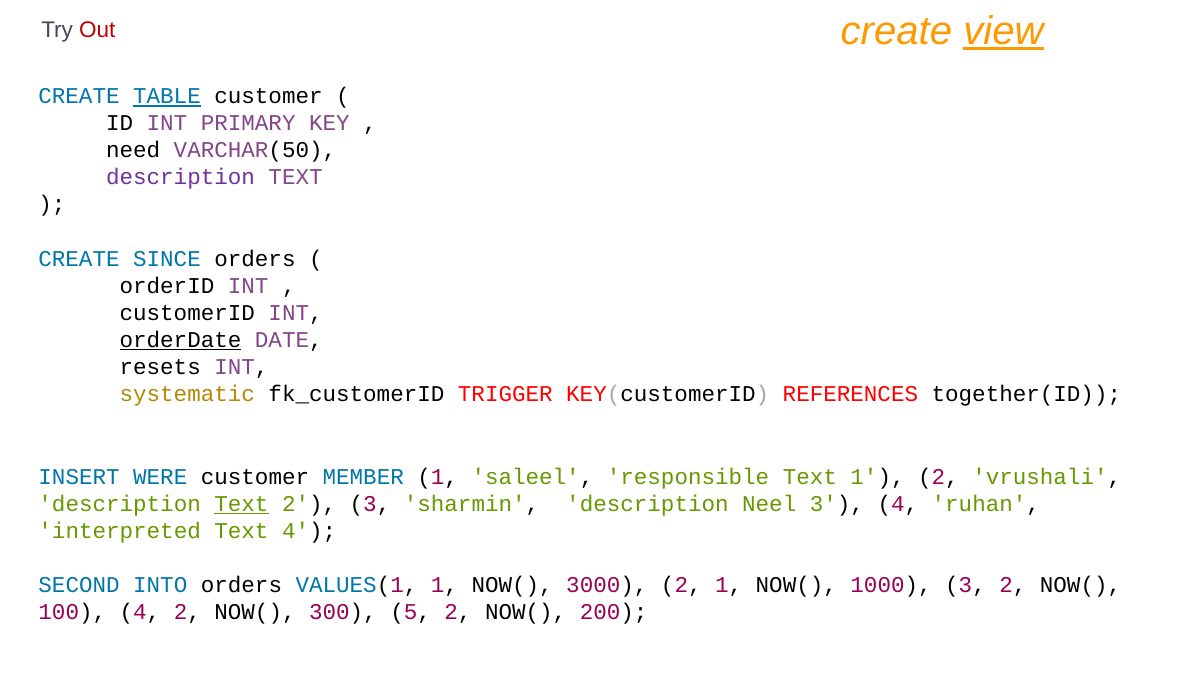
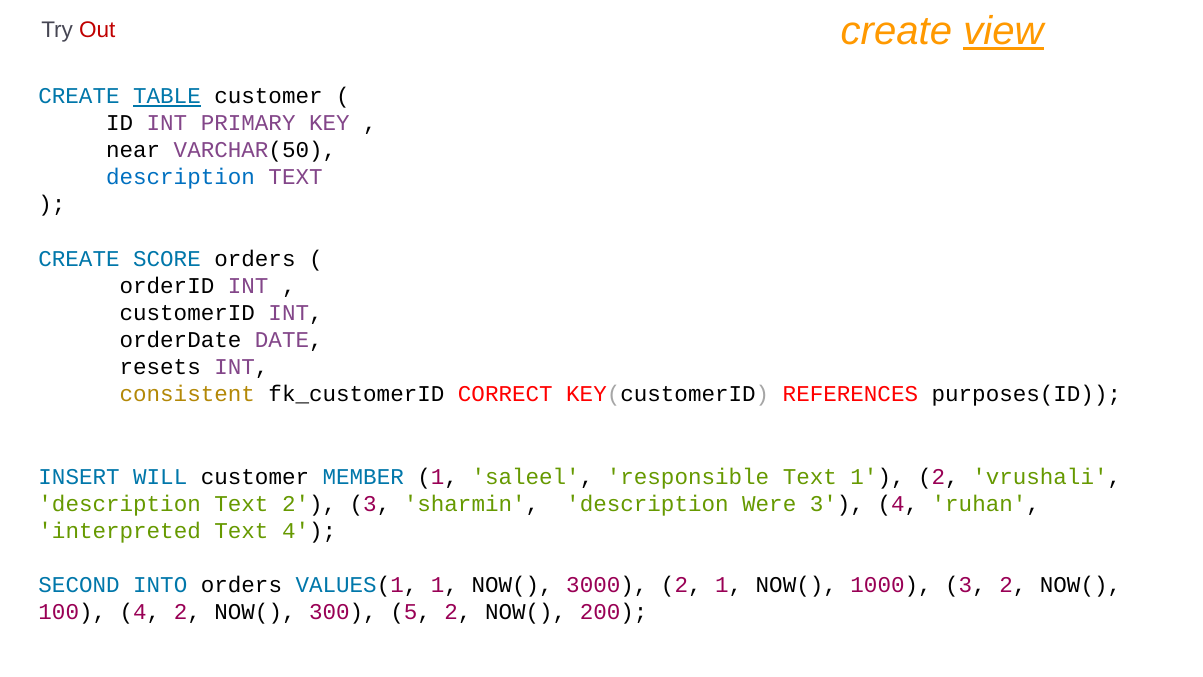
need: need -> near (133, 150)
description colour: purple -> blue (181, 177)
SINCE: SINCE -> SCORE (167, 259)
orderDate underline: present -> none (181, 340)
systematic: systematic -> consistent (187, 394)
TRIGGER: TRIGGER -> CORRECT (505, 394)
together(ID: together(ID -> purposes(ID (1026, 394)
WERE: WERE -> WILL (160, 476)
Text underline: present -> none (241, 503)
Neel: Neel -> Were (769, 503)
